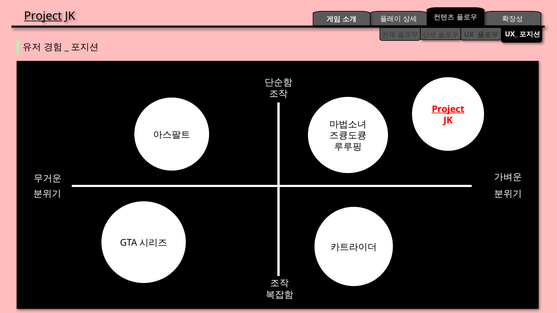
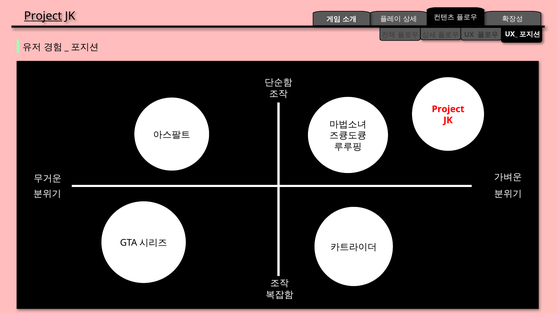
Project underline: present -> none (448, 109)
